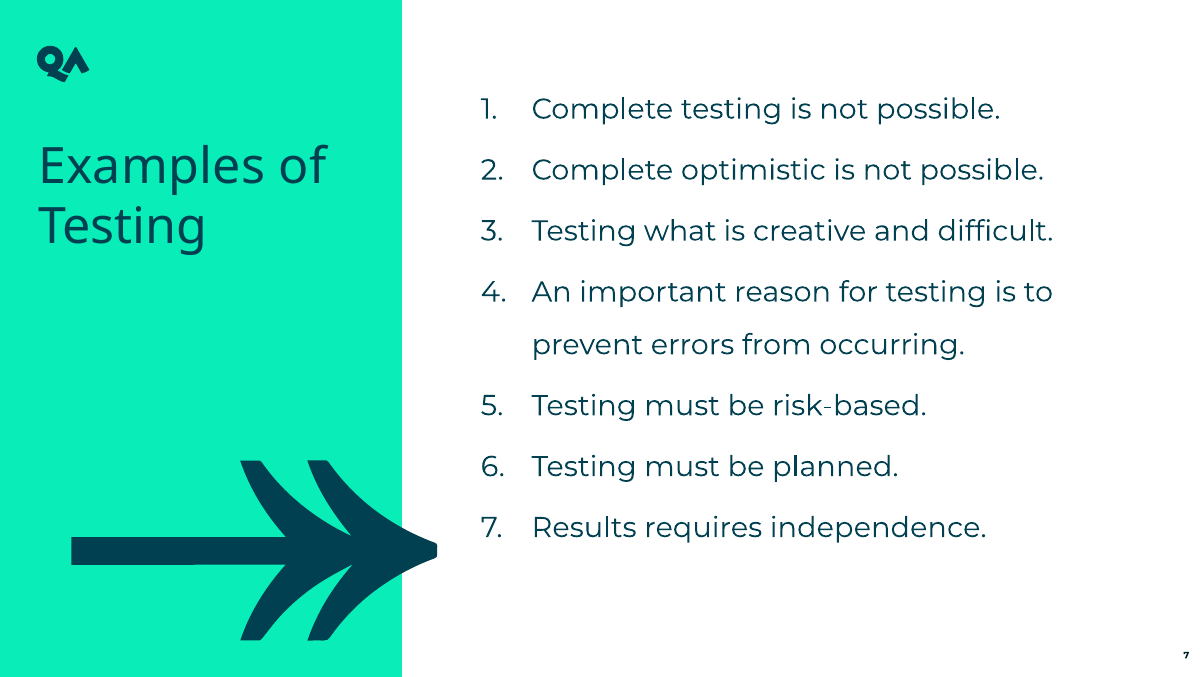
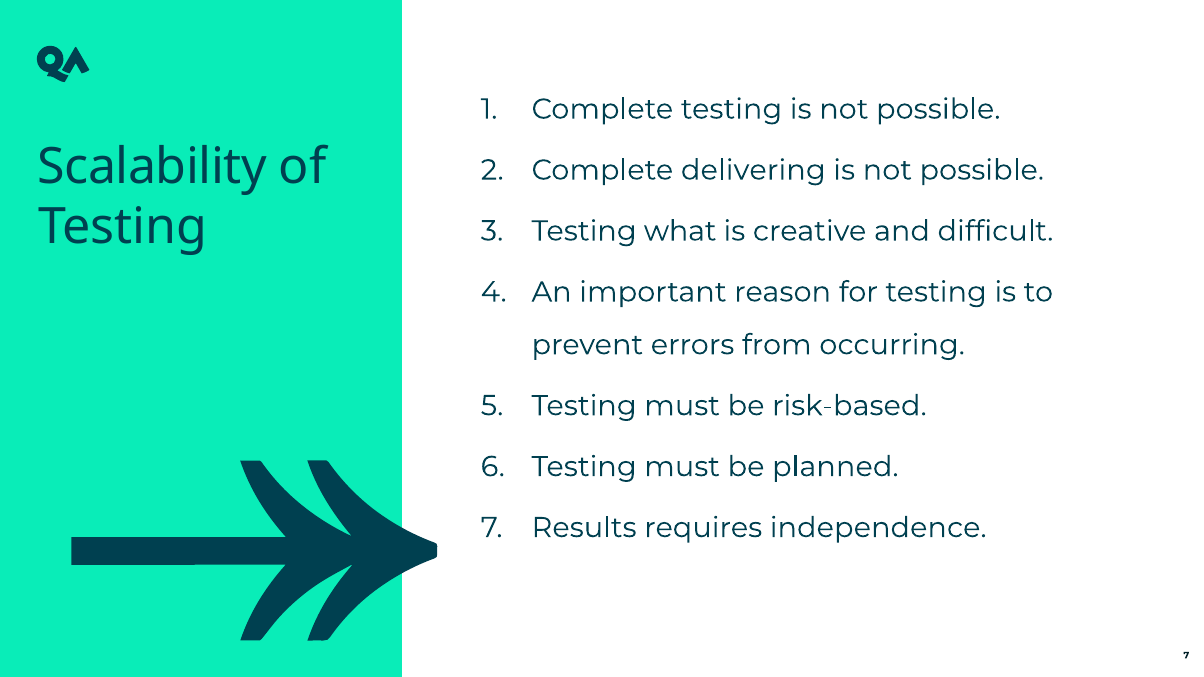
Examples: Examples -> Scalability (152, 167)
optimistic: optimistic -> delivering (753, 170)
